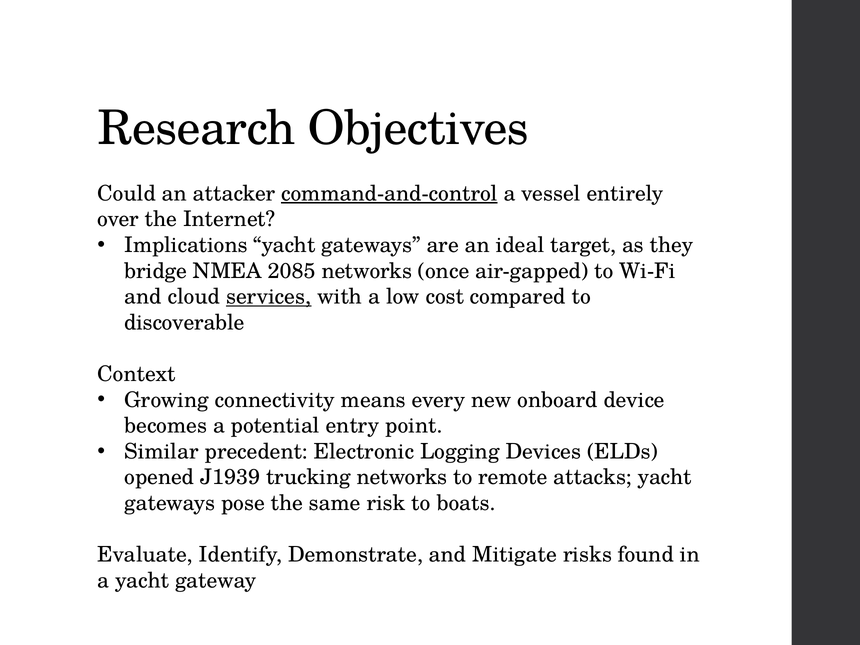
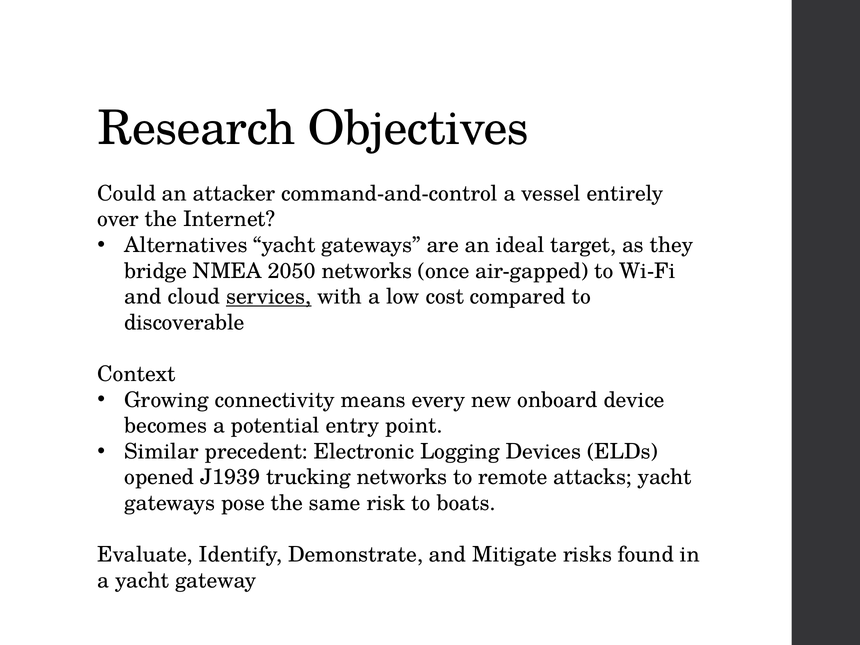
command-and-control underline: present -> none (389, 194)
Implications: Implications -> Alternatives (186, 245)
2085: 2085 -> 2050 (292, 271)
